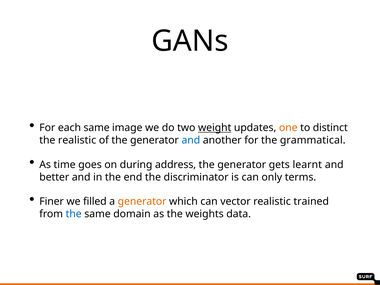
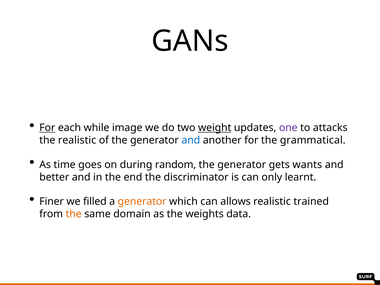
For underline: none -> present (47, 128)
each same: same -> while (97, 128)
one colour: orange -> purple (288, 128)
distinct: distinct -> attacks (330, 128)
address: address -> random (176, 165)
learnt: learnt -> wants (307, 165)
terms: terms -> learnt (301, 177)
vector: vector -> allows (236, 201)
the colour: blue -> orange (74, 214)
